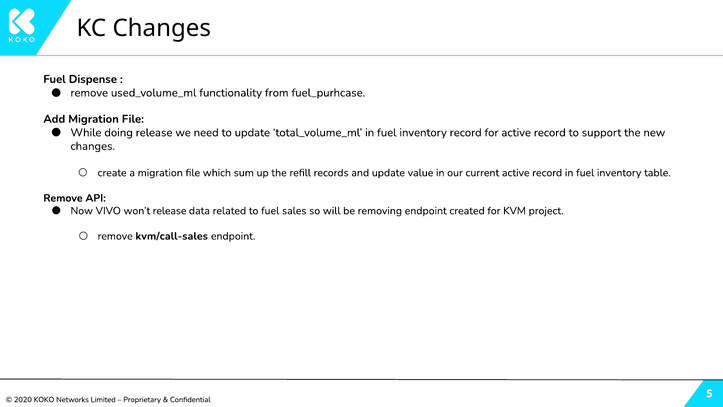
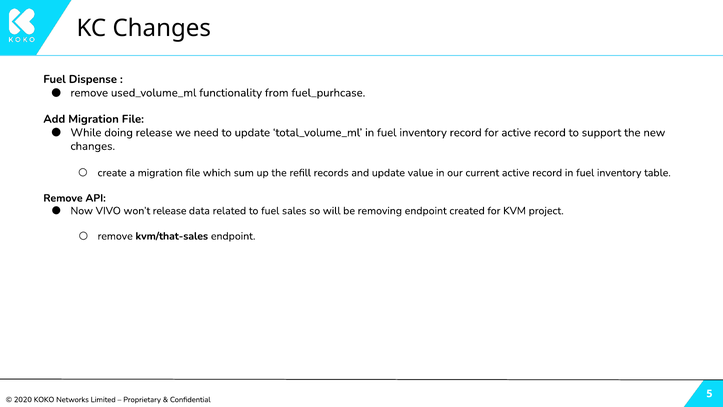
kvm/call-sales: kvm/call-sales -> kvm/that-sales (172, 236)
